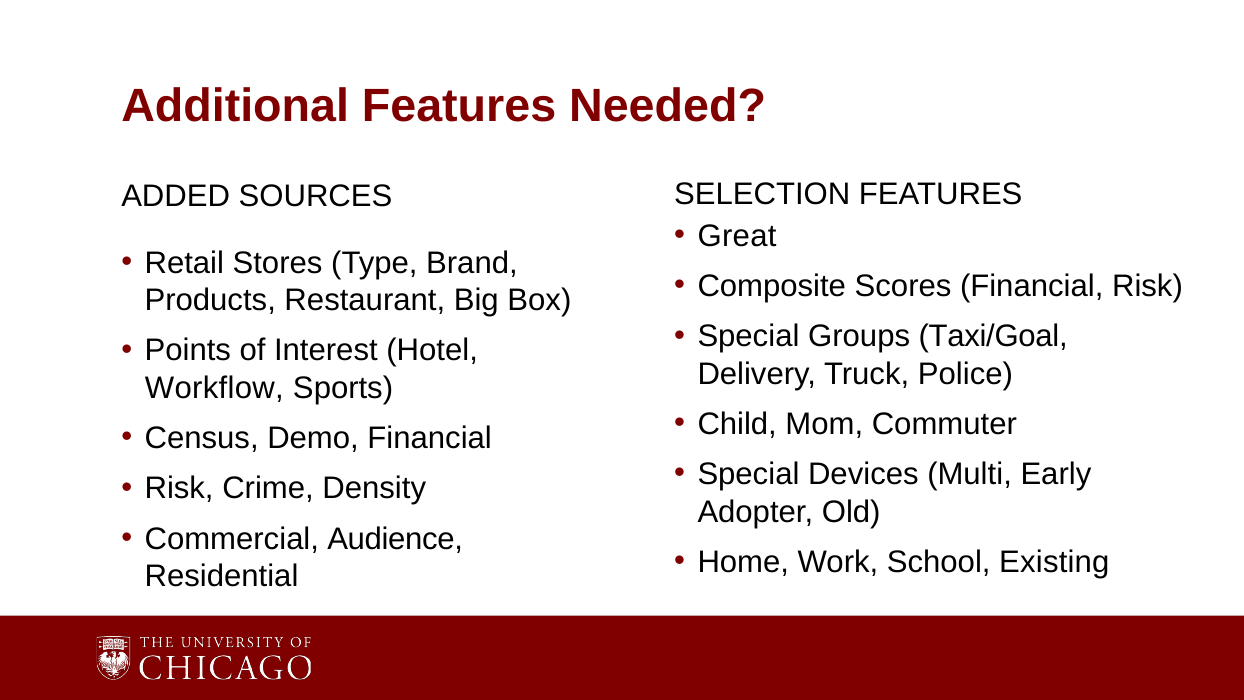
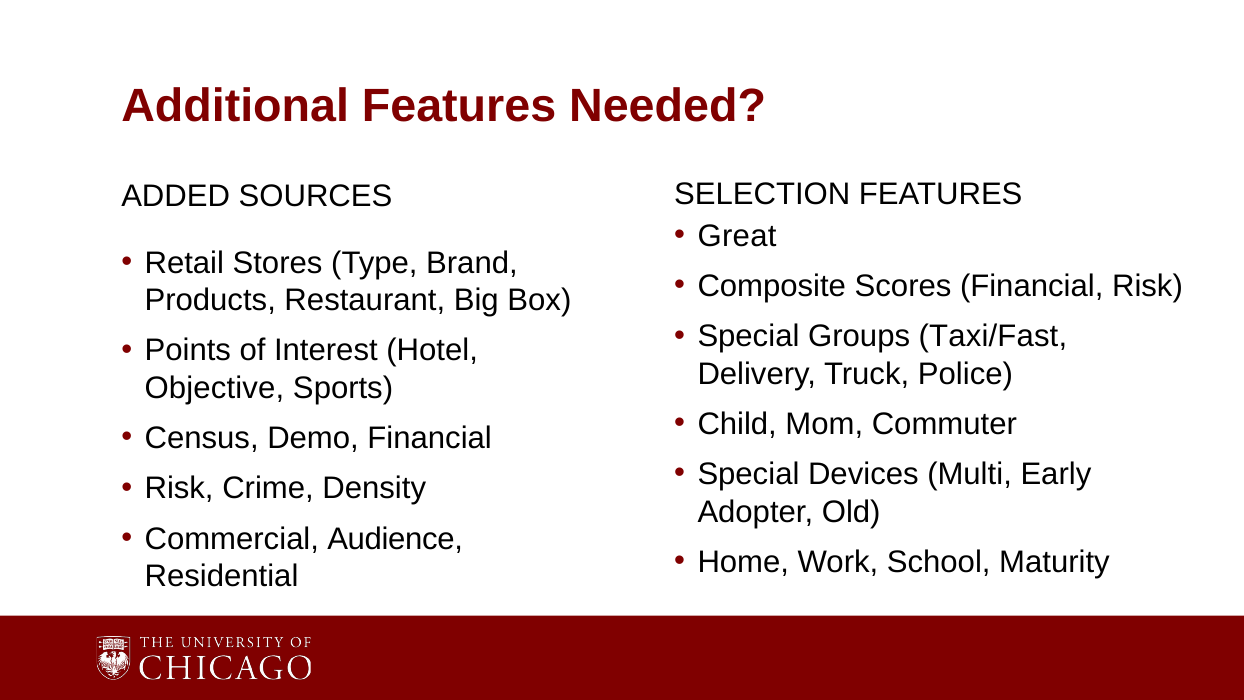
Taxi/Goal: Taxi/Goal -> Taxi/Fast (993, 336)
Workflow: Workflow -> Objective (214, 388)
Existing: Existing -> Maturity (1054, 562)
